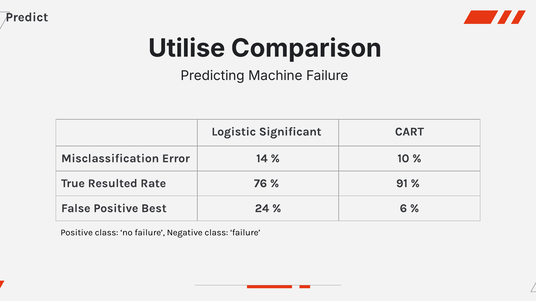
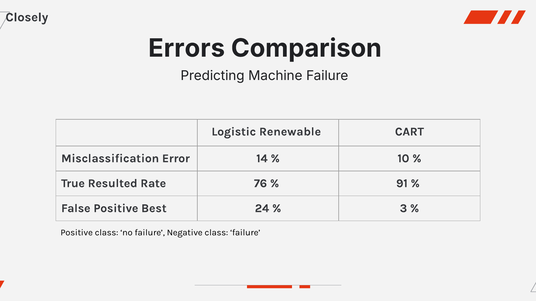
Predict: Predict -> Closely (27, 17)
Utilise: Utilise -> Errors (187, 48)
Significant: Significant -> Renewable (290, 132)
6: 6 -> 3 (403, 209)
